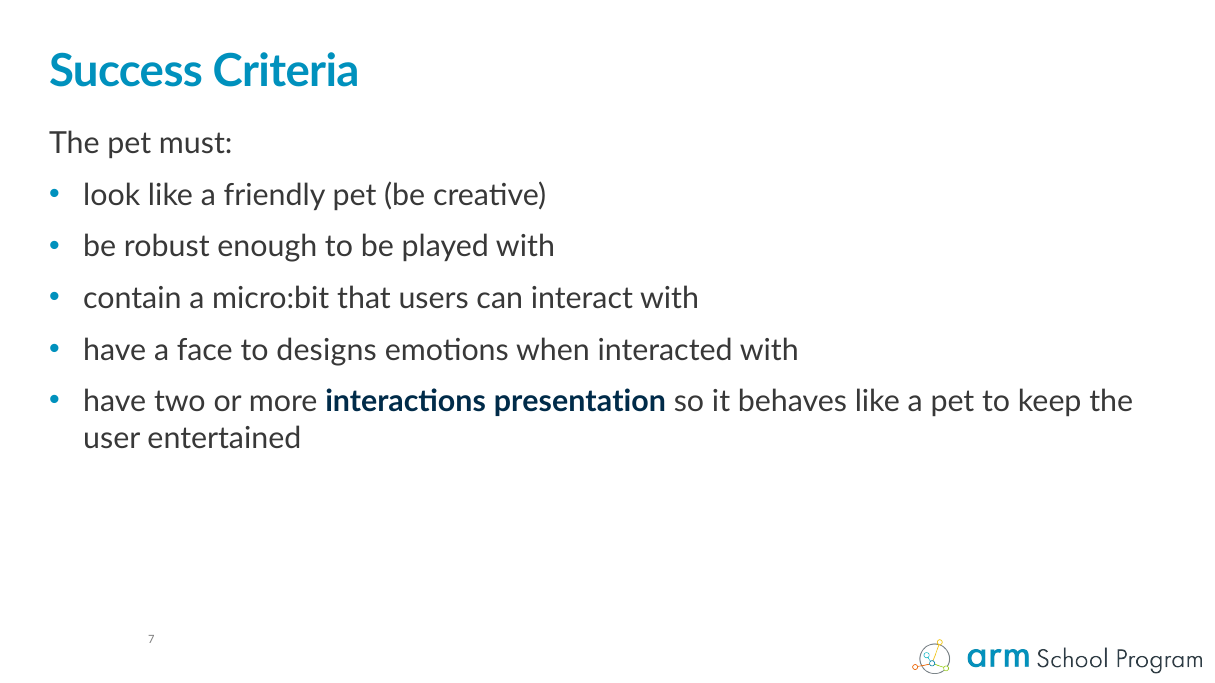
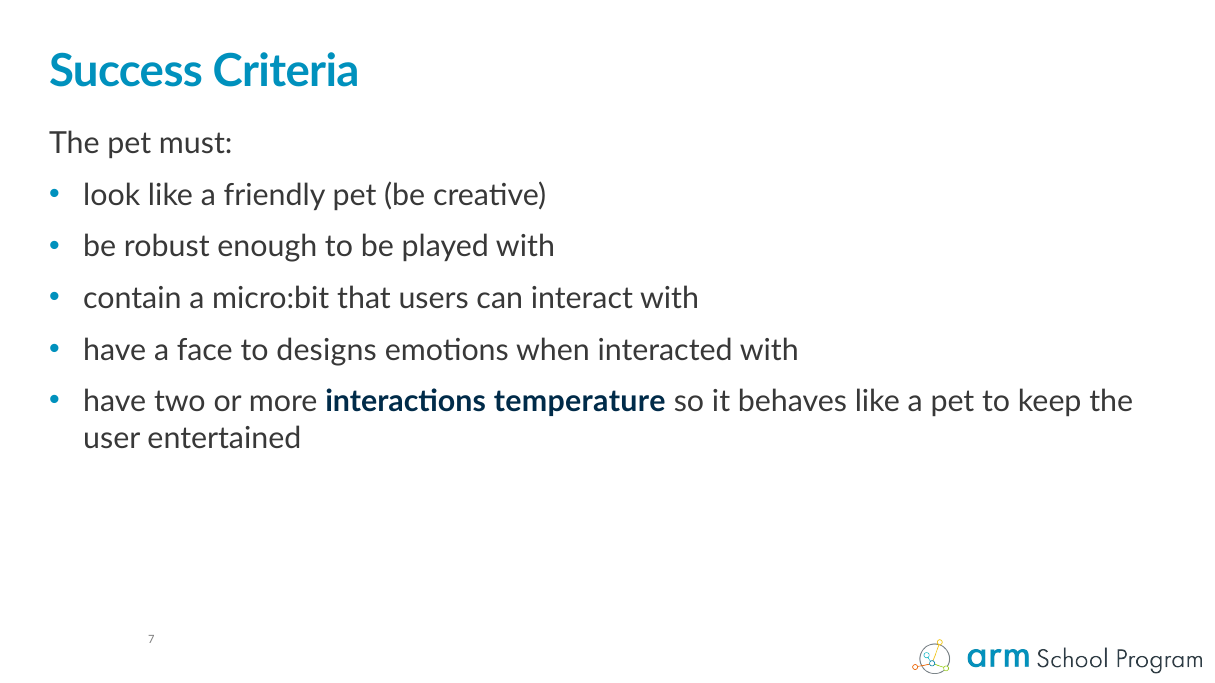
presentation: presentation -> temperature (580, 402)
